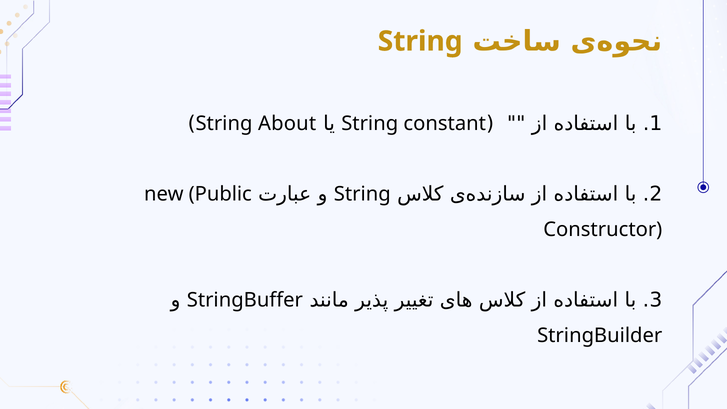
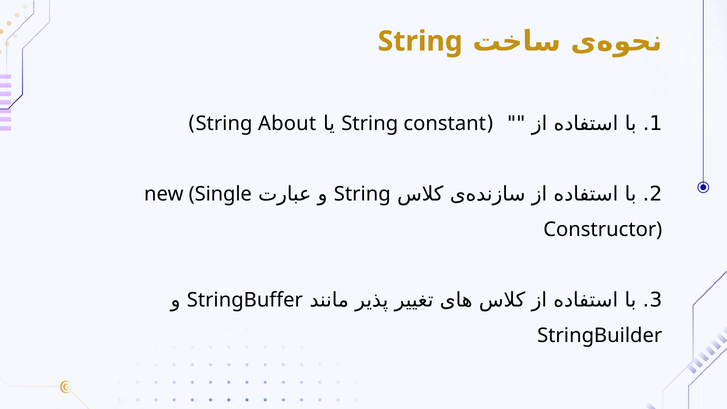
Public: Public -> Single (220, 194)
